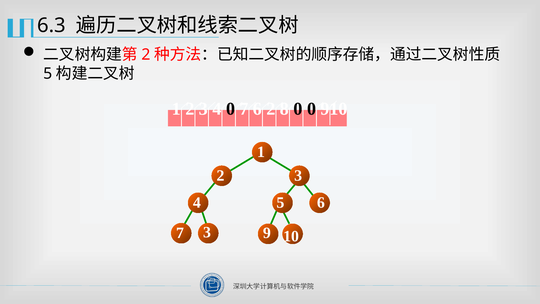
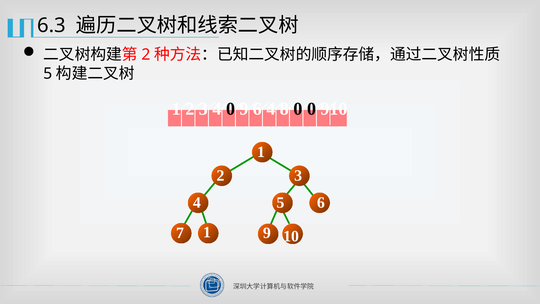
0 7: 7 -> 9 (244, 109)
2: 2 -> 4 (271, 109)
7 3: 3 -> 1 (207, 232)
